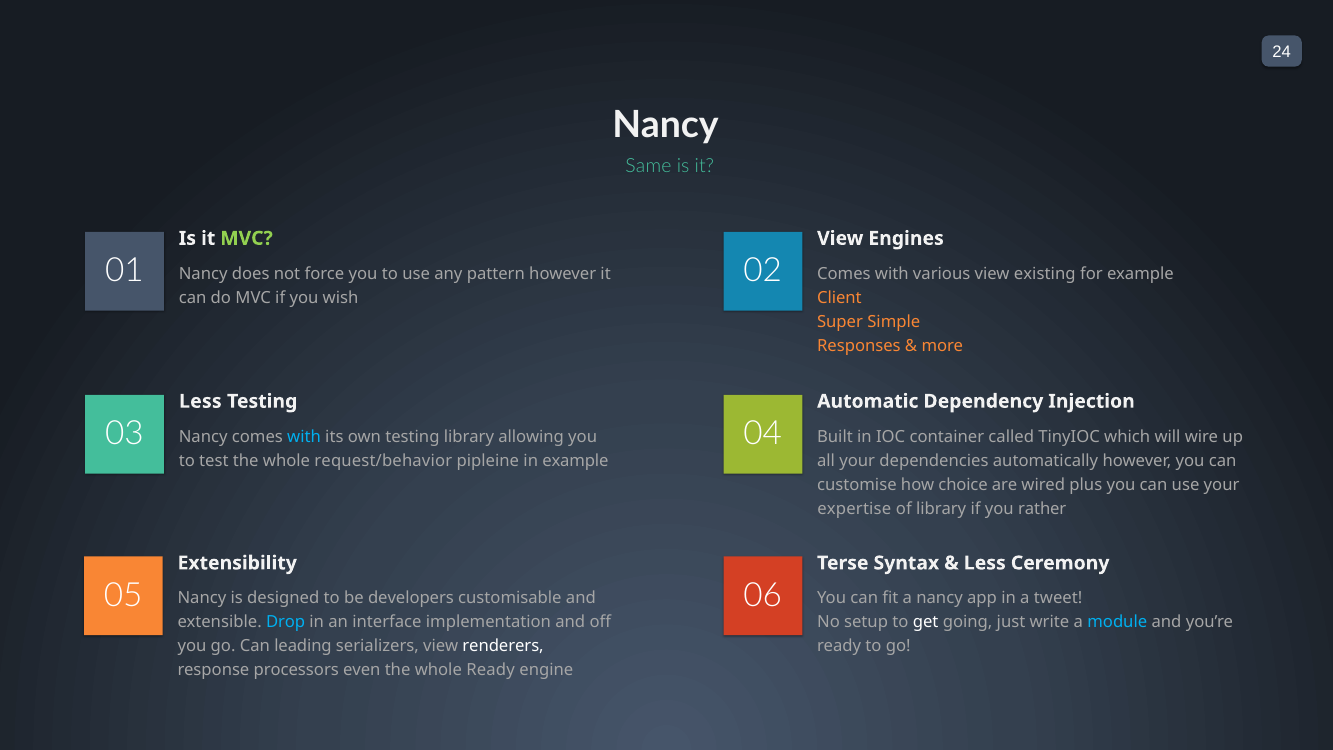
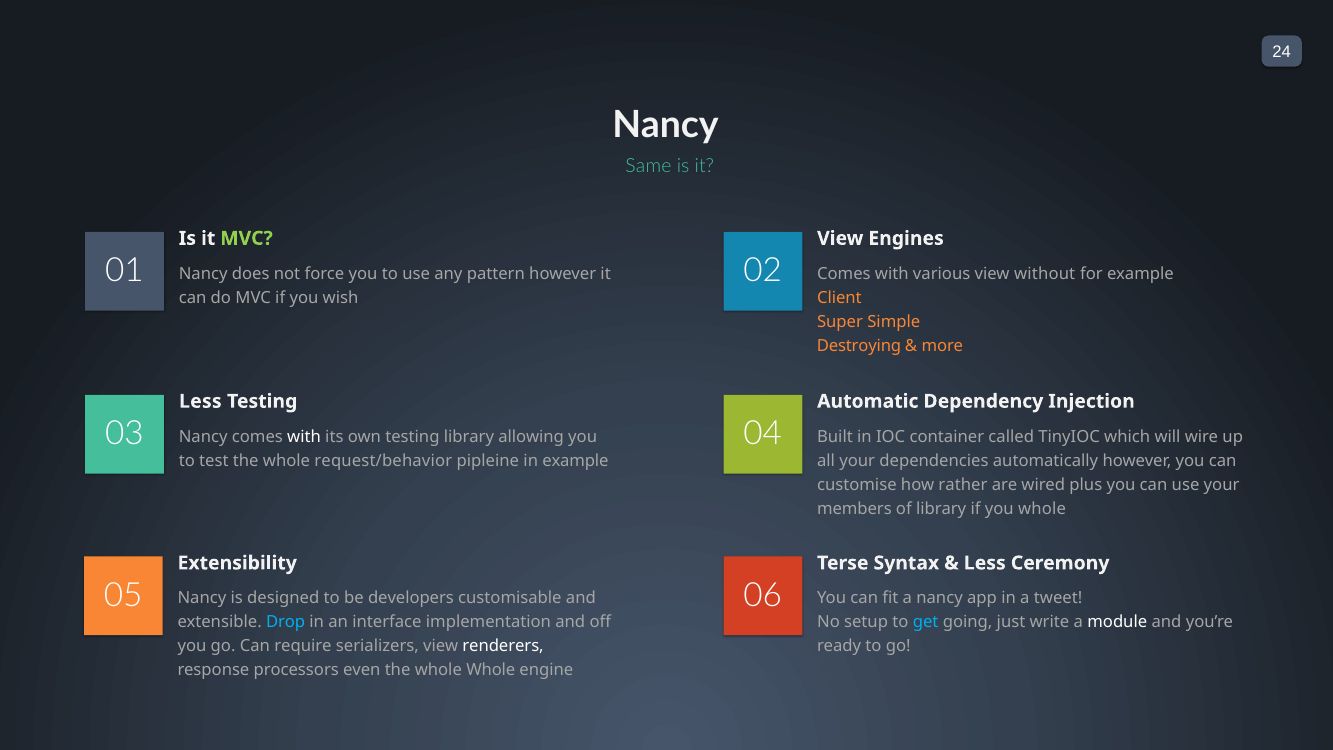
existing: existing -> without (1045, 273)
Responses: Responses -> Destroying (859, 345)
with colour: light blue -> white (304, 436)
choice: choice -> rather (963, 484)
expertise: expertise -> members (854, 508)
you rather: rather -> whole (1042, 508)
get colour: white -> light blue (926, 622)
module colour: light blue -> white (1117, 622)
leading: leading -> require (303, 646)
whole Ready: Ready -> Whole (491, 670)
